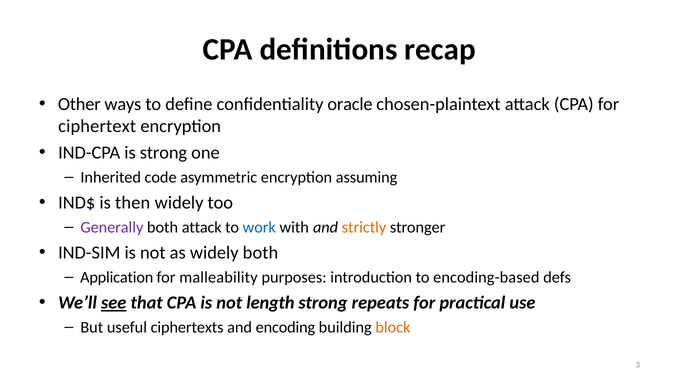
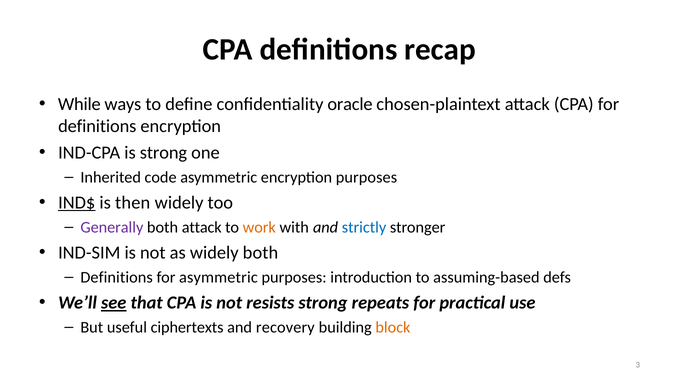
Other: Other -> While (79, 104)
ciphertext: ciphertext -> definitions (97, 126)
encryption assuming: assuming -> purposes (366, 177)
IND$ underline: none -> present (77, 203)
work colour: blue -> orange (259, 227)
strictly colour: orange -> blue (364, 227)
Application: Application -> Definitions (117, 277)
for malleability: malleability -> asymmetric (218, 277)
encoding-based: encoding-based -> assuming-based (486, 277)
length: length -> resists (270, 303)
encoding: encoding -> recovery (285, 327)
